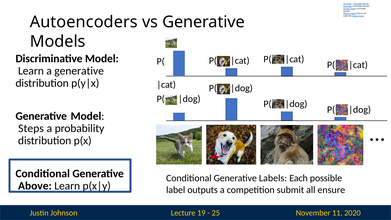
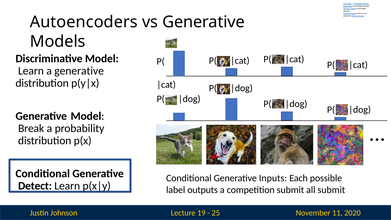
Steps: Steps -> Break (31, 128)
Labels: Labels -> Inputs (273, 178)
Above: Above -> Detect (35, 186)
all ensure: ensure -> submit (331, 190)
